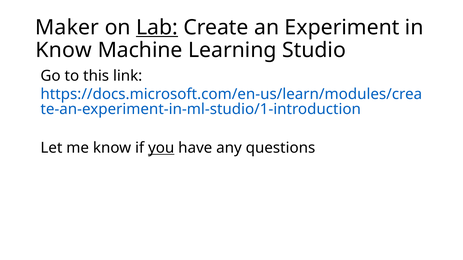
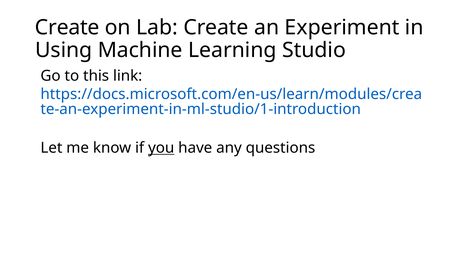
Maker: Maker -> Create (67, 27)
Lab underline: present -> none (157, 27)
Know: Know -> Using (64, 50)
